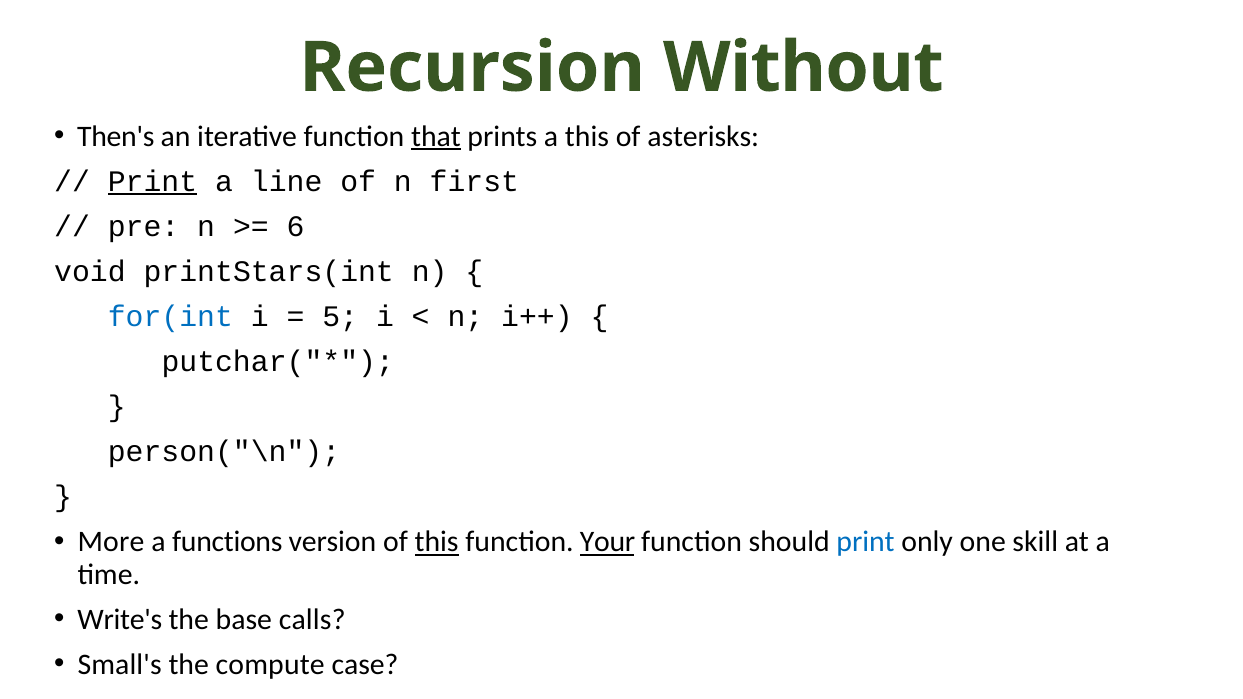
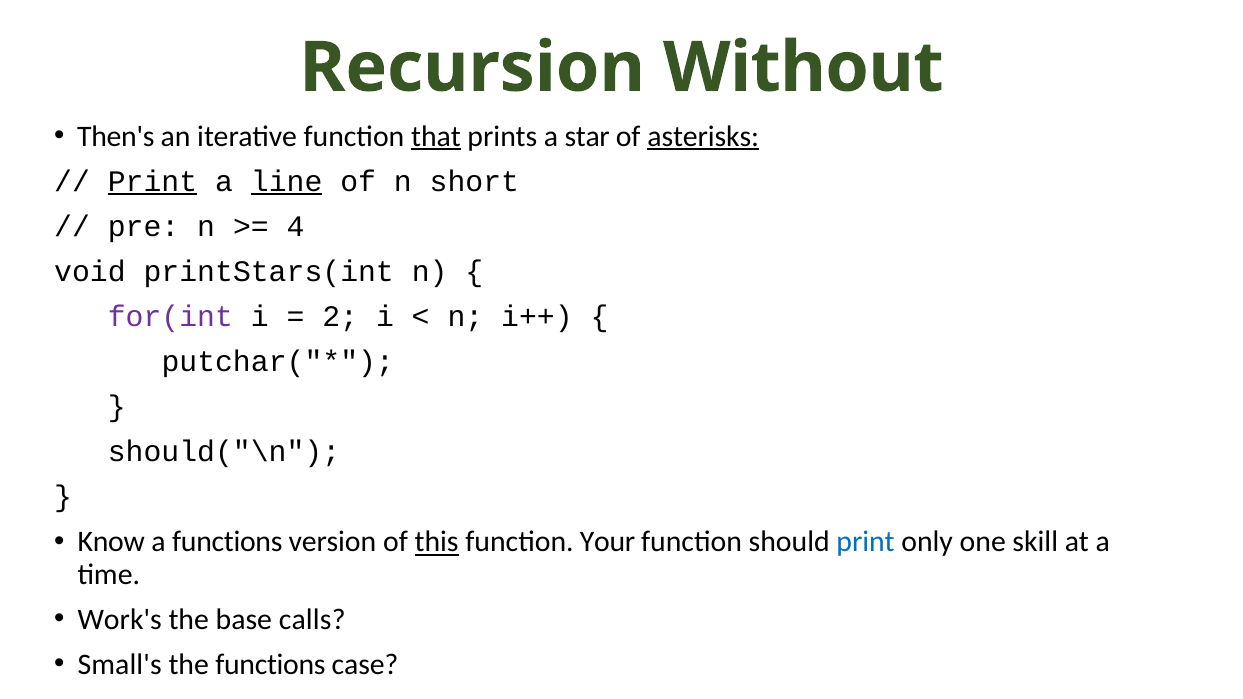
a this: this -> star (587, 136)
asterisks underline: none -> present (703, 136)
line underline: none -> present (287, 181)
first: first -> short (474, 181)
6: 6 -> 4 (295, 226)
for(int colour: blue -> purple (170, 317)
5: 5 -> 2 (340, 317)
person("\n: person("\n -> should("\n (224, 452)
More: More -> Know (111, 542)
Your underline: present -> none (608, 542)
Write's: Write's -> Work's (120, 619)
the compute: compute -> functions (270, 665)
